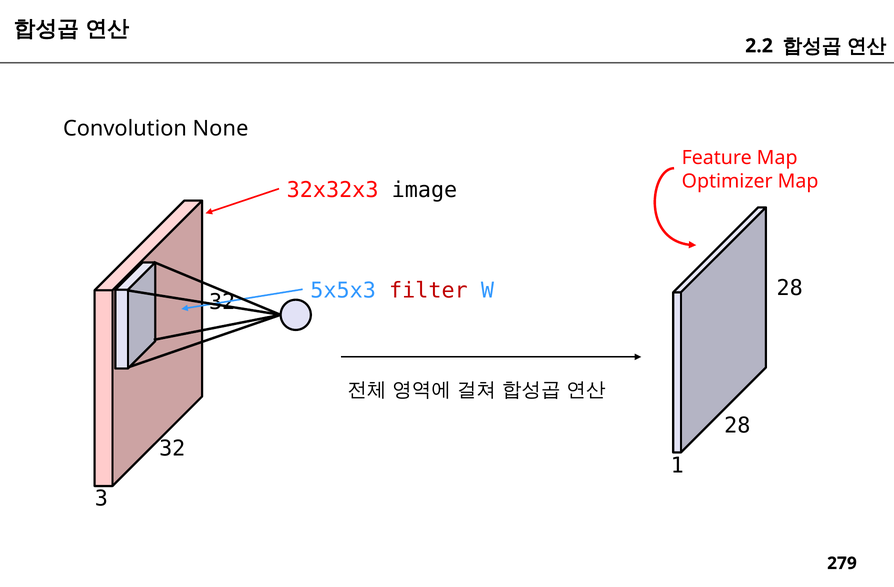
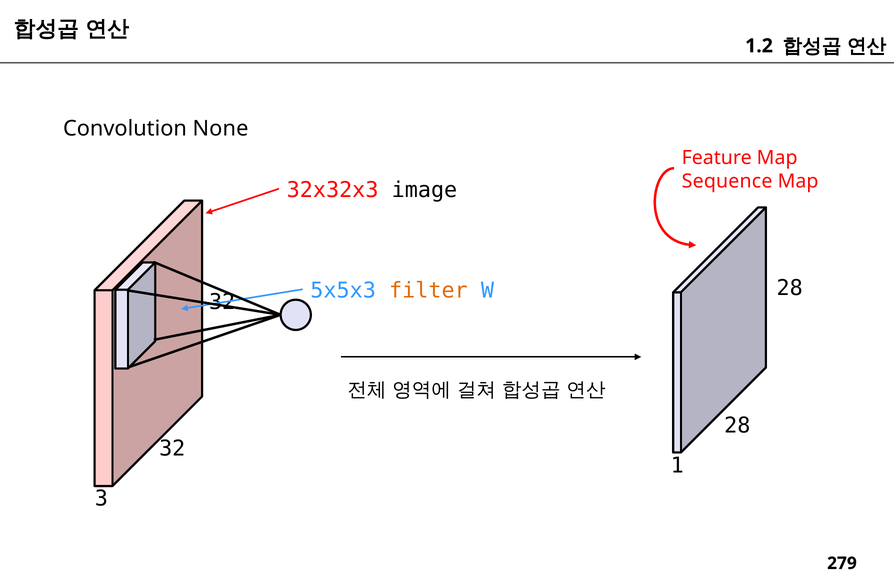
2.2: 2.2 -> 1.2 (759, 46)
Optimizer: Optimizer -> Sequence (727, 181)
filter colour: red -> orange (428, 291)
